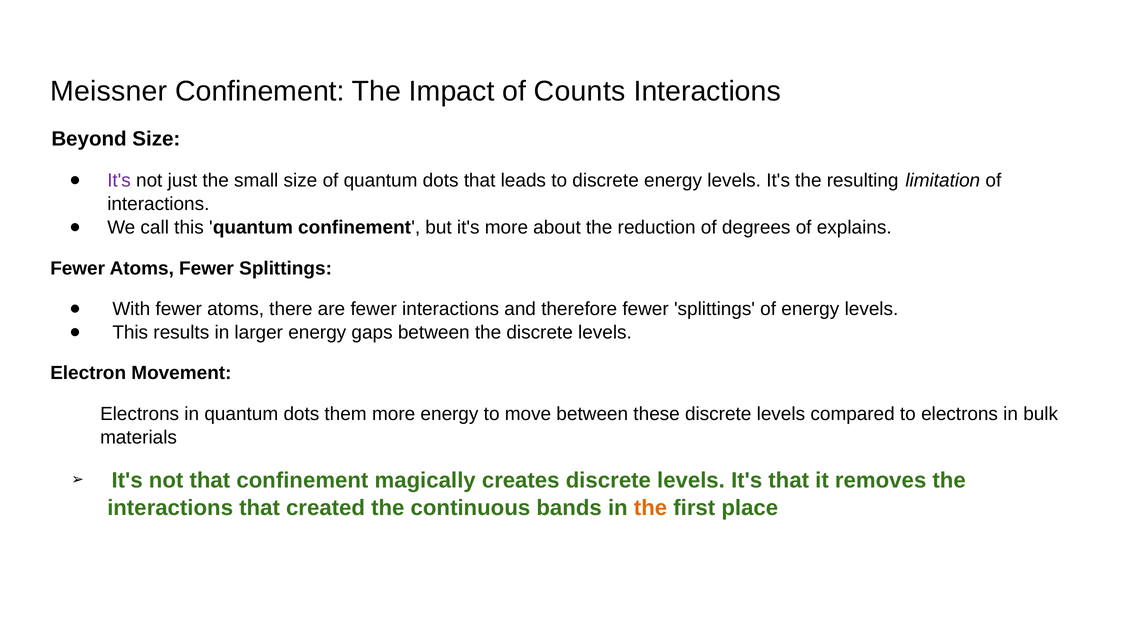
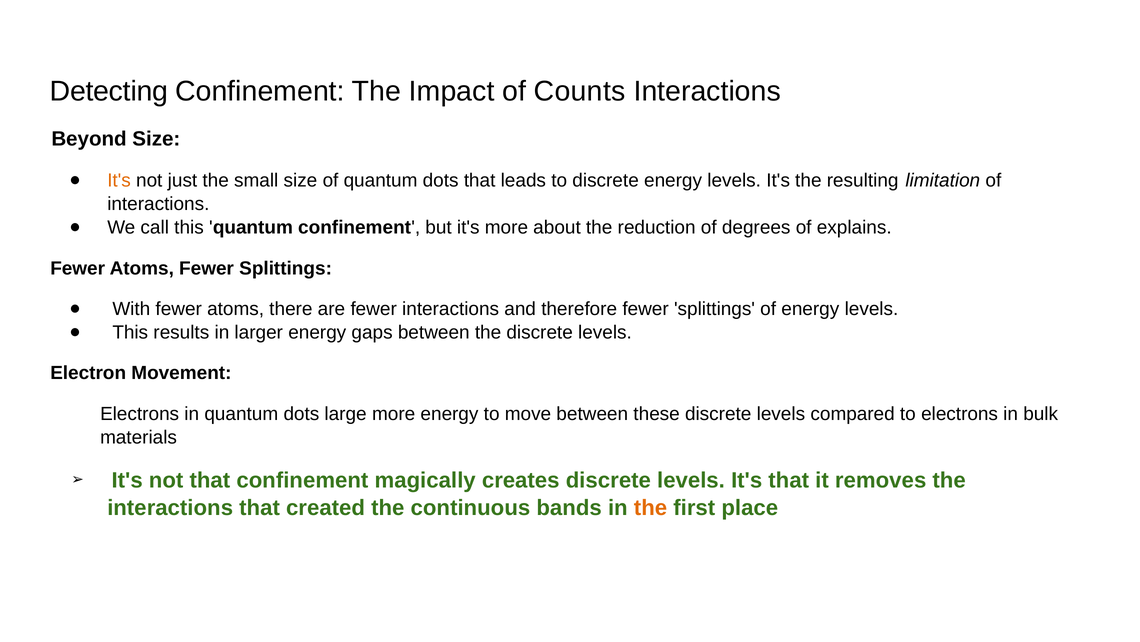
Meissner: Meissner -> Detecting (109, 91)
It's colour: purple -> orange (119, 180)
them: them -> large (346, 413)
